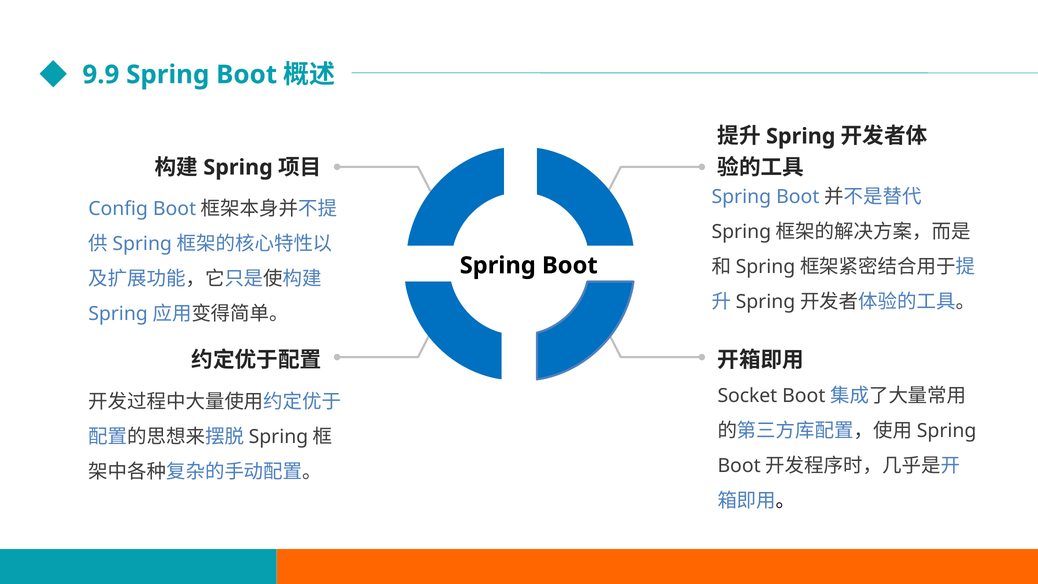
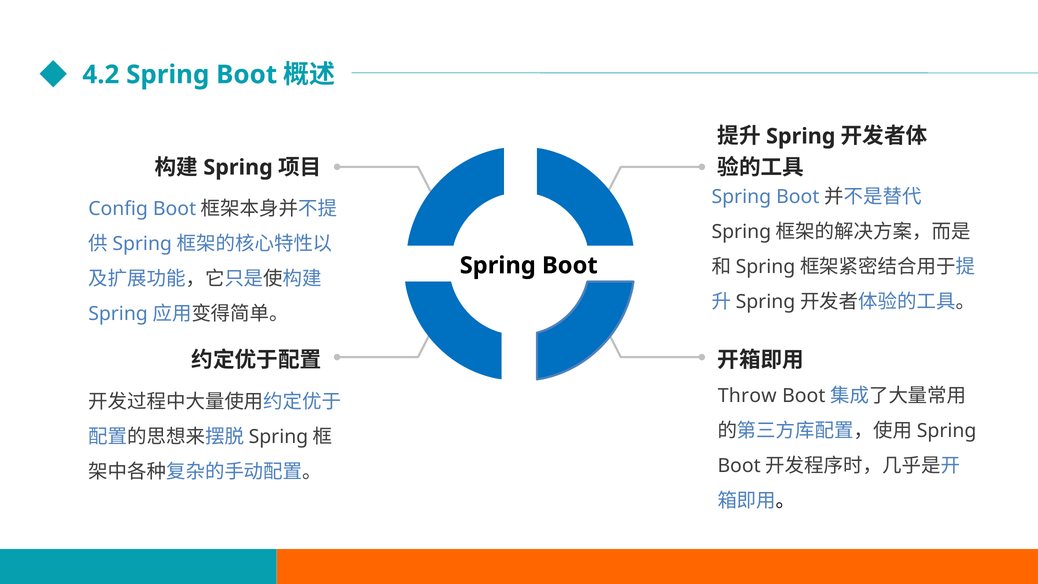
9.9: 9.9 -> 4.2 (101, 75)
Socket: Socket -> Throw (747, 396)
